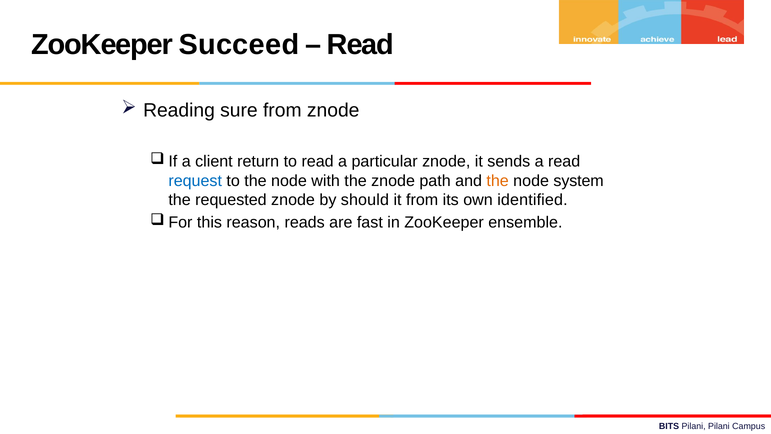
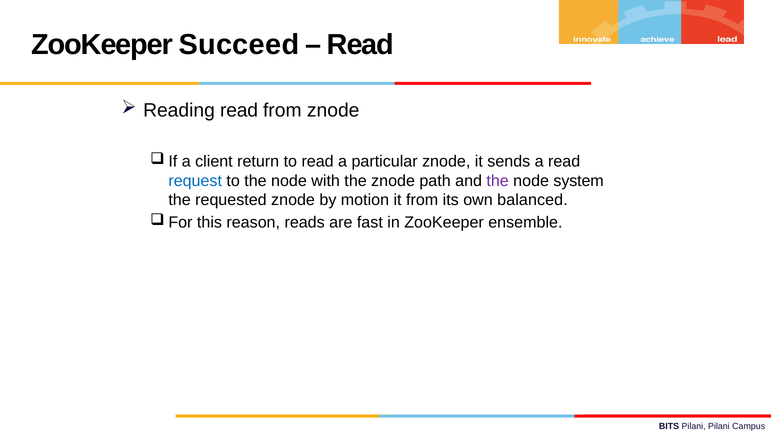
Reading sure: sure -> read (239, 110)
the colour: orange -> purple (498, 181)
should: should -> motion (365, 200)
identified: identified -> balanced (532, 200)
